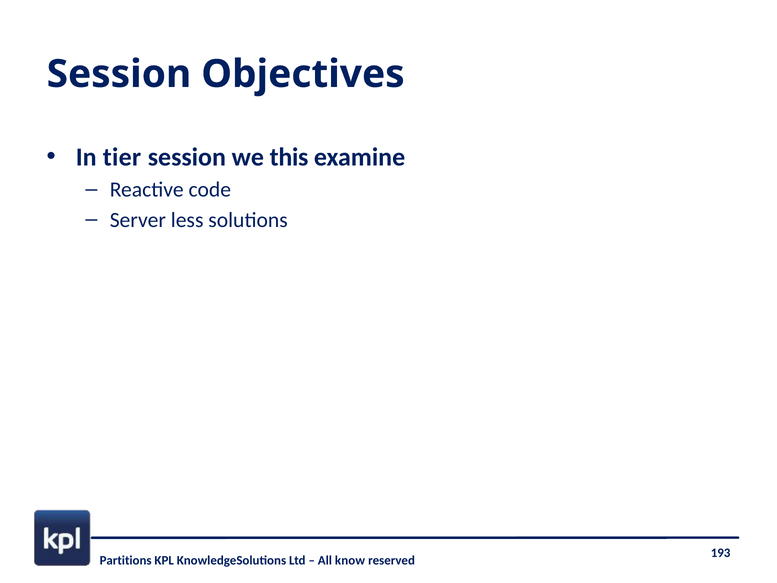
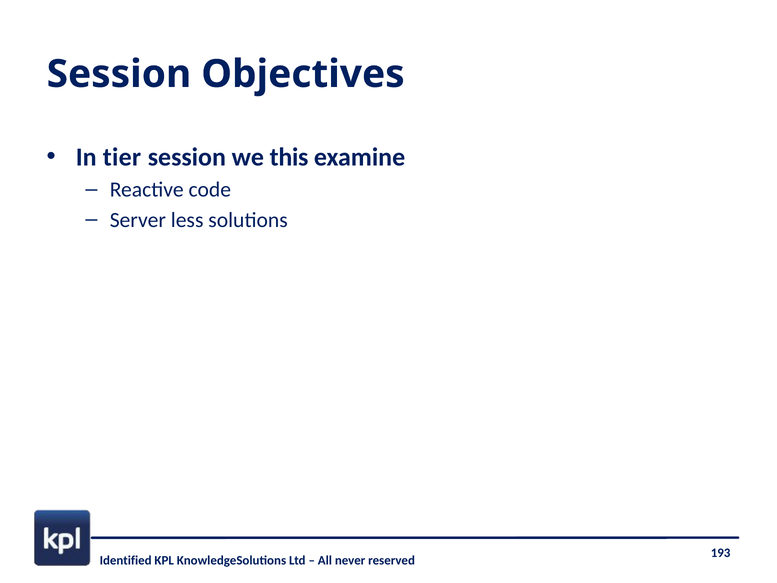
Partitions: Partitions -> Identified (126, 560)
know: know -> never (350, 560)
